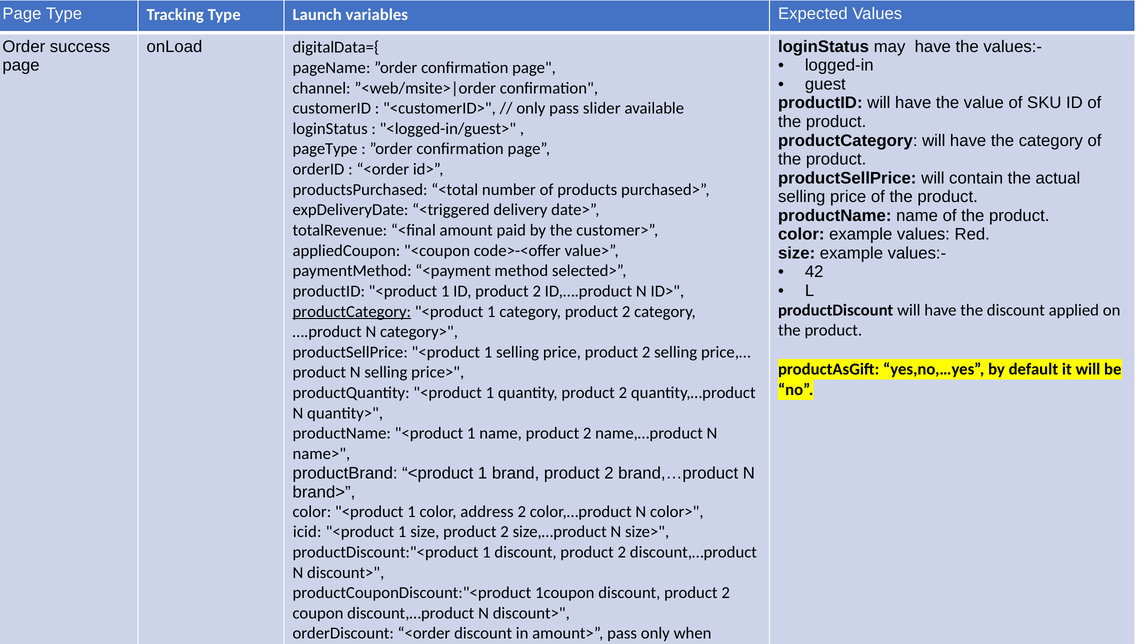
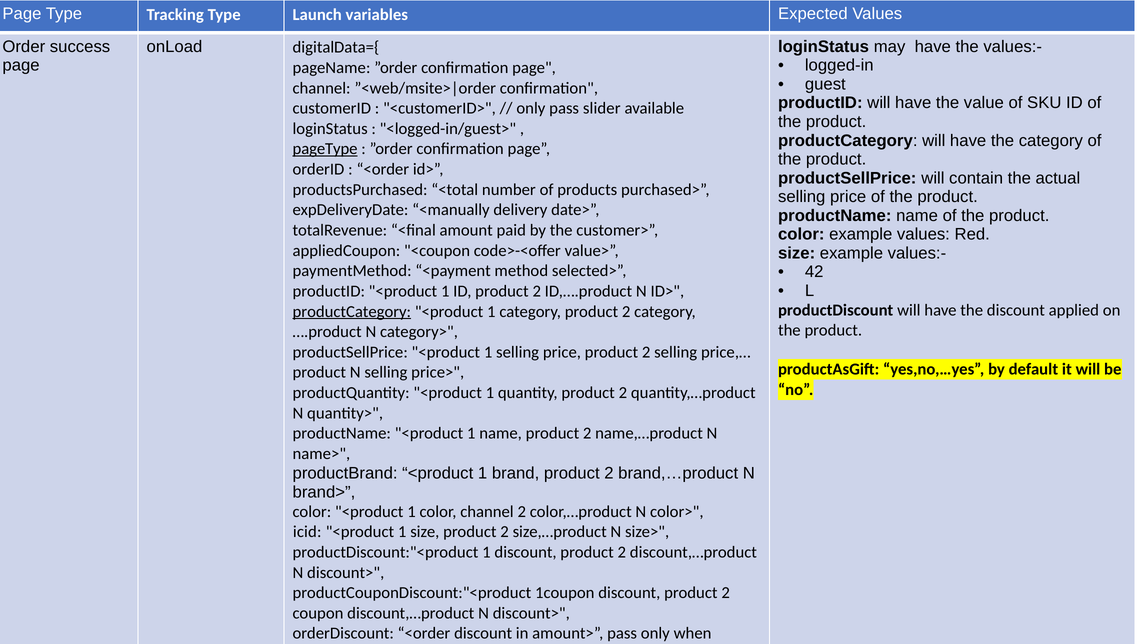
pageType underline: none -> present (325, 149)
<triggered: <triggered -> <manually (451, 210)
color address: address -> channel (487, 512)
